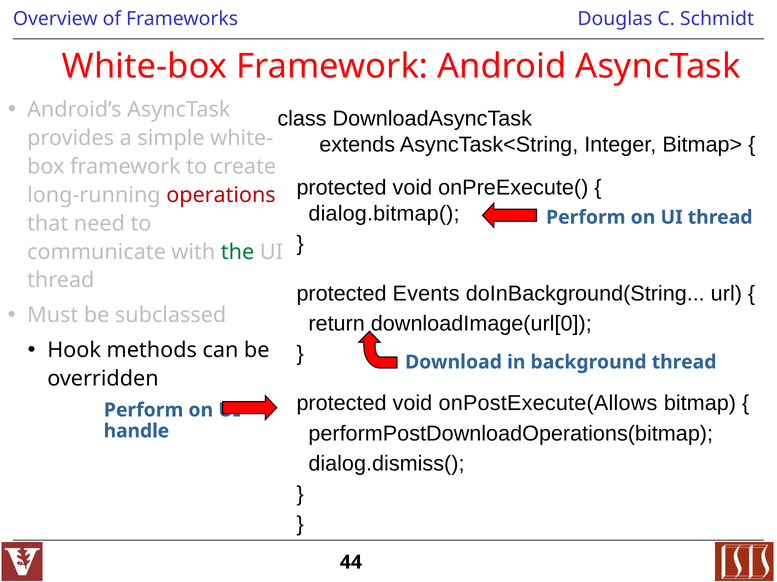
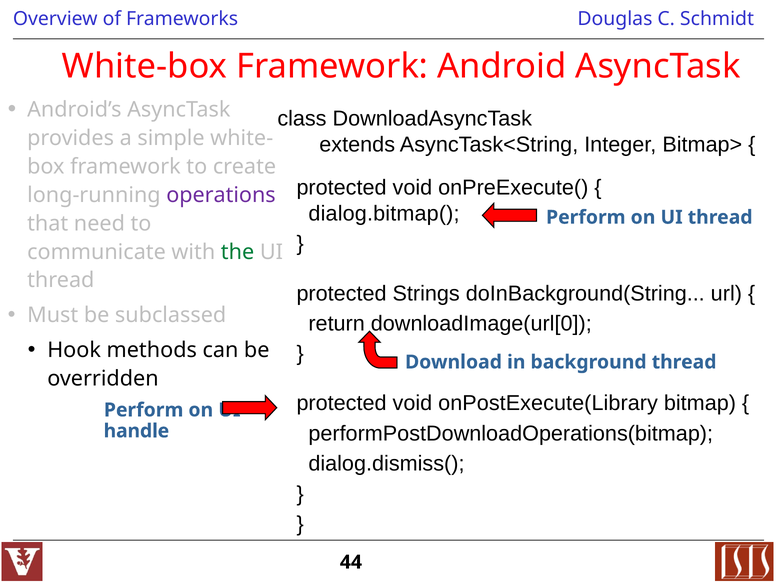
operations colour: red -> purple (221, 195)
Events: Events -> Strings (426, 294)
onPostExecute(Allows: onPostExecute(Allows -> onPostExecute(Library (548, 404)
